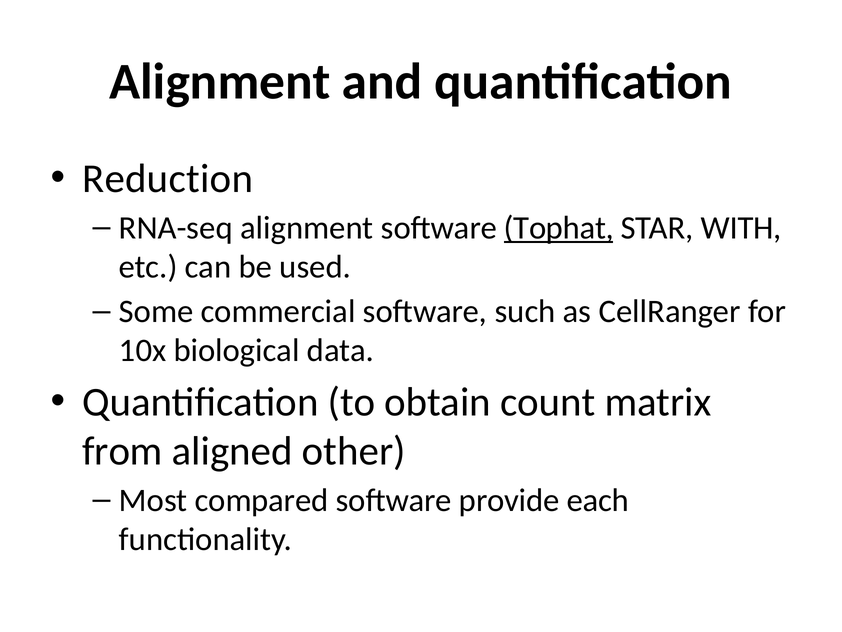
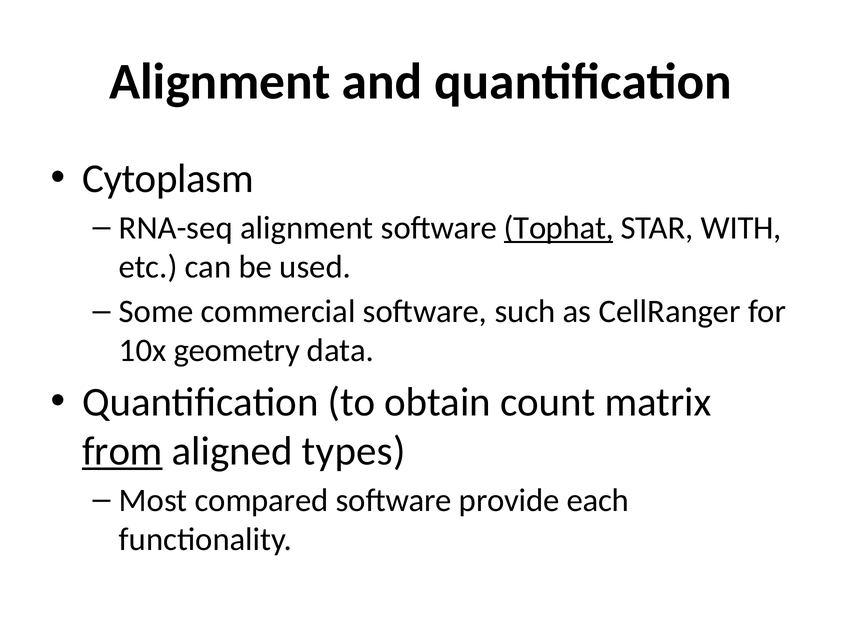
Reduction: Reduction -> Cytoplasm (168, 178)
biological: biological -> geometry (237, 350)
from underline: none -> present (122, 451)
other: other -> types (354, 451)
